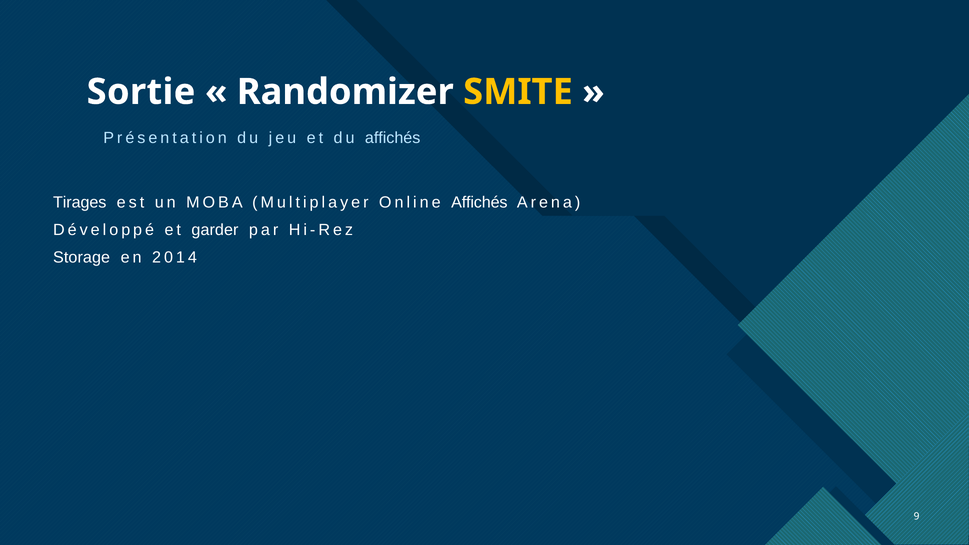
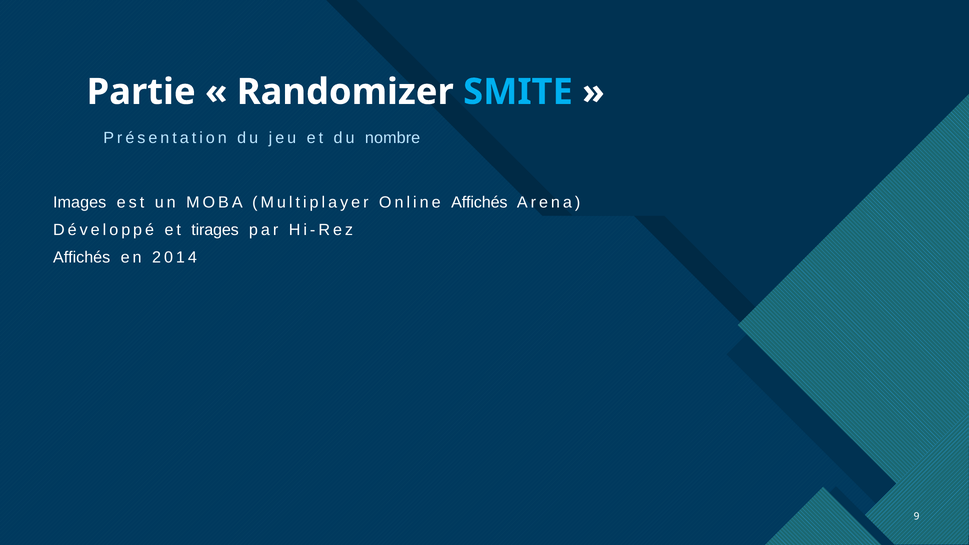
Sortie: Sortie -> Partie (141, 92)
SMITE colour: yellow -> light blue (518, 92)
du affichés: affichés -> nombre (393, 138)
Tirages: Tirages -> Images (80, 203)
garder: garder -> tirages (215, 230)
Storage: Storage -> Affichés (82, 258)
